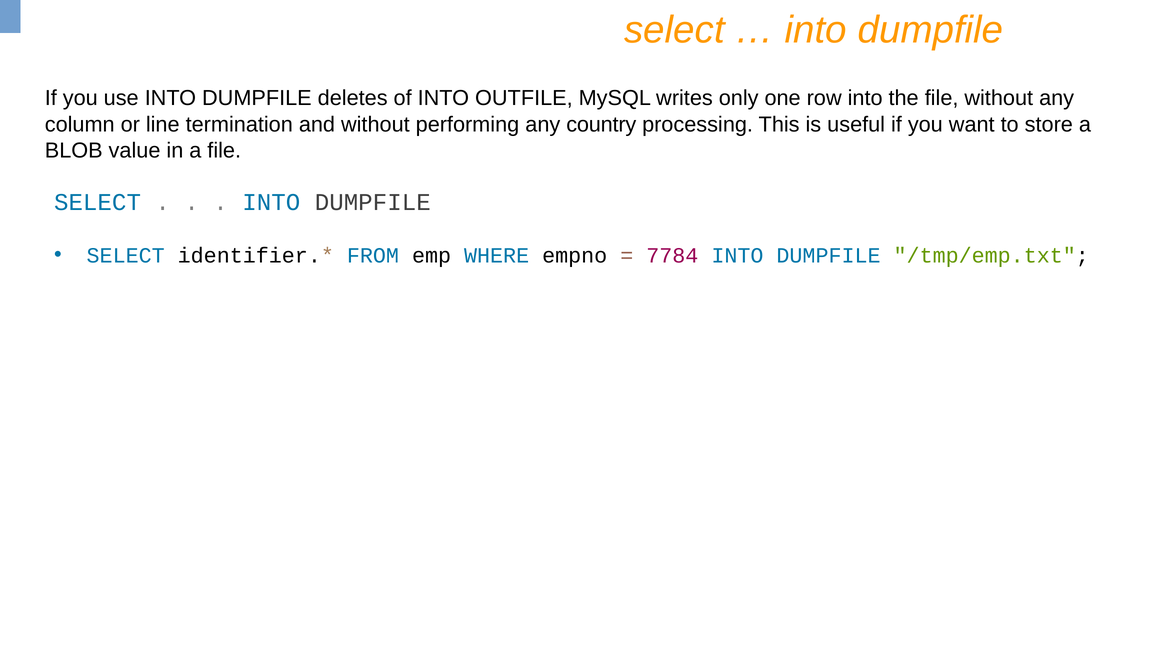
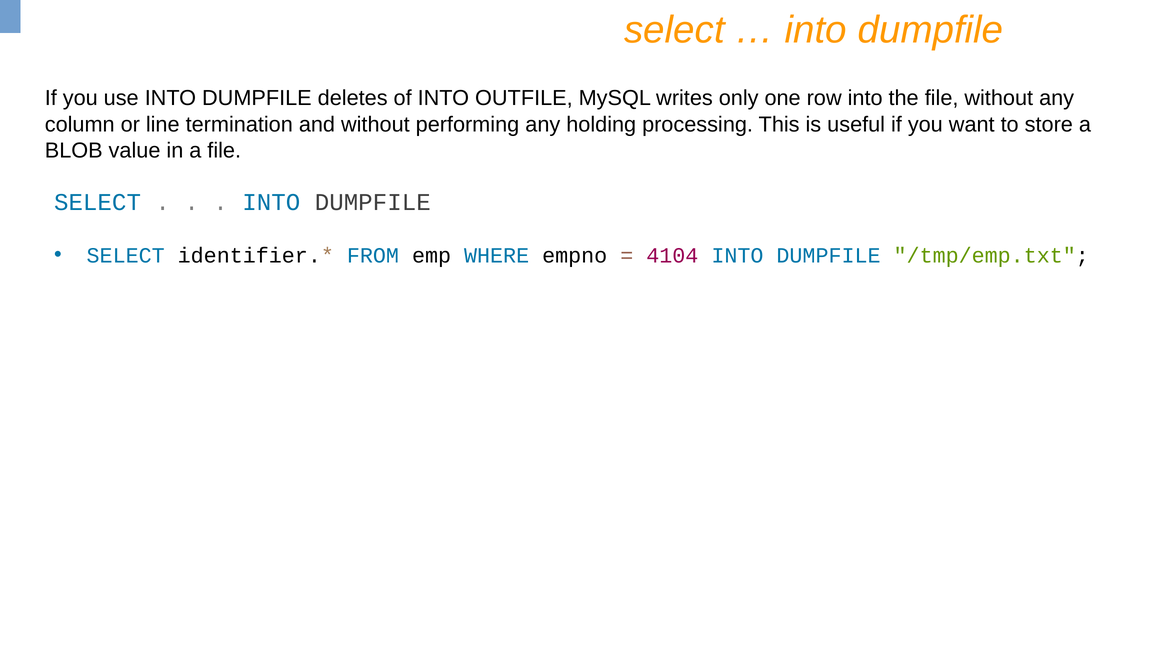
country: country -> holding (601, 124)
7784: 7784 -> 4104 (672, 255)
